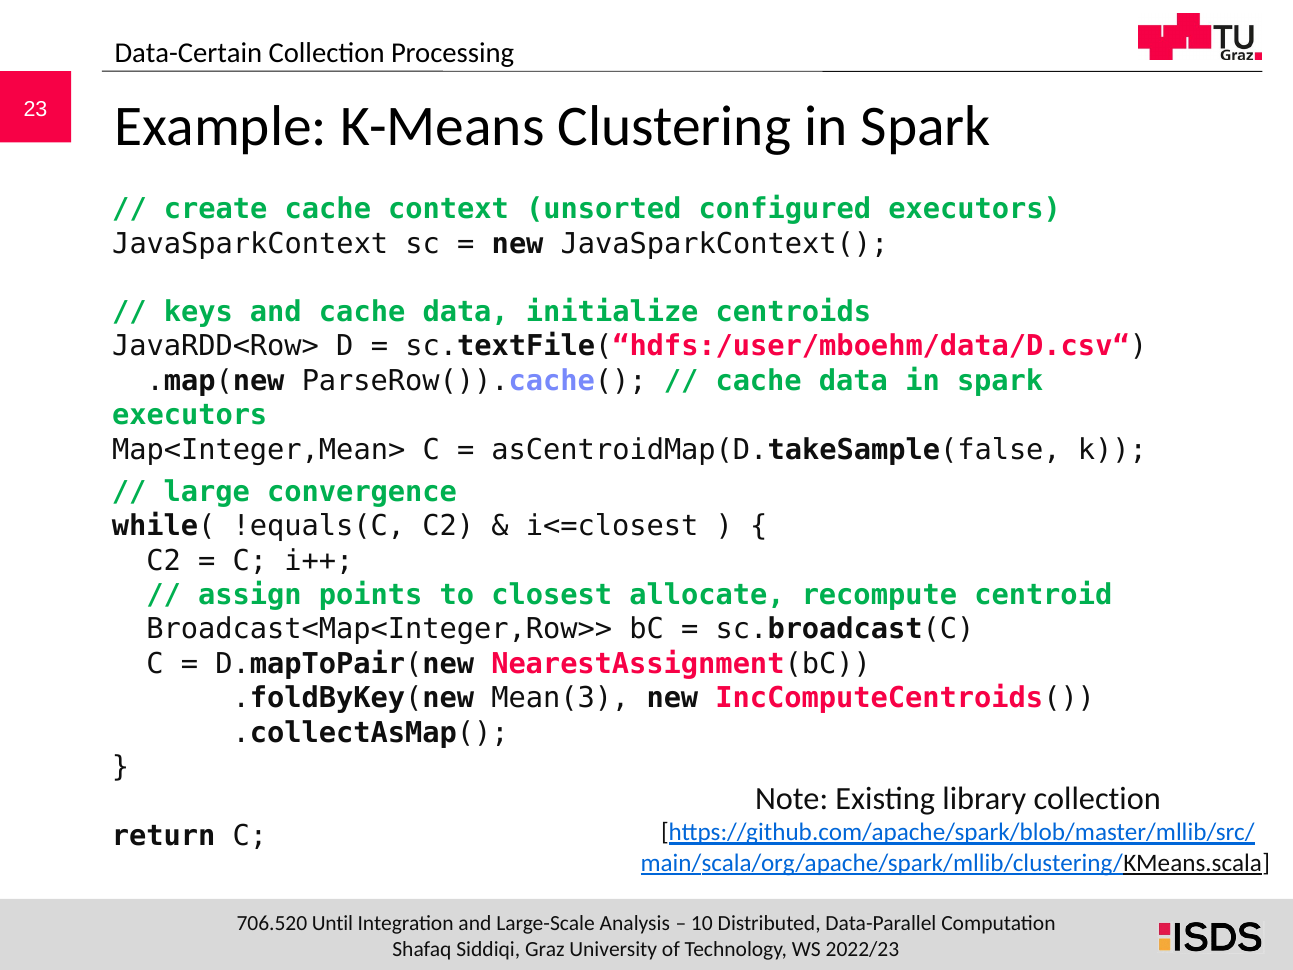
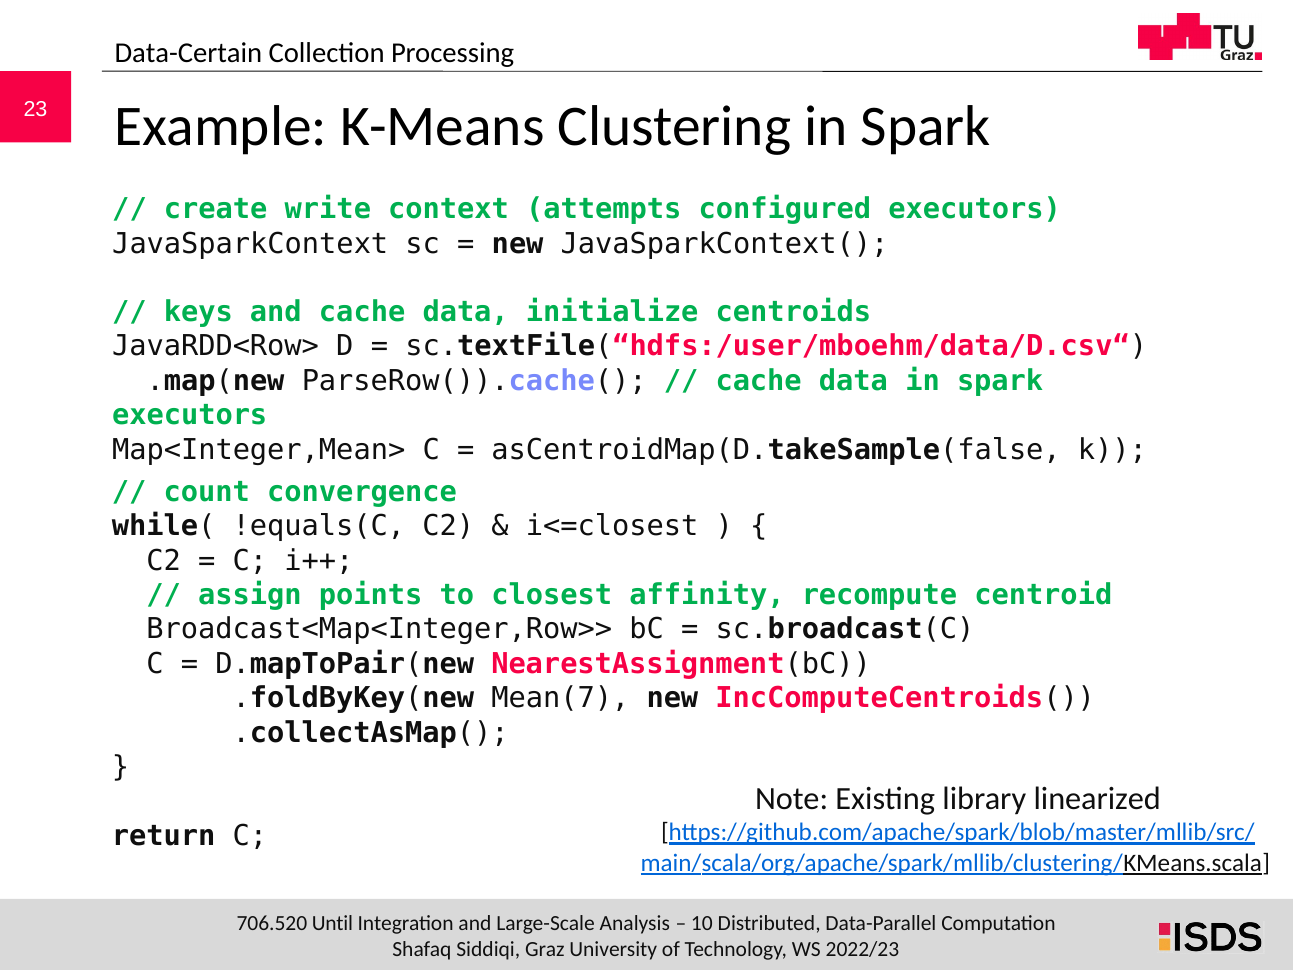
create cache: cache -> write (328, 209)
unsorted: unsorted -> attempts (604, 209)
large: large -> count (207, 491)
allocate: allocate -> affinity (707, 595)
Mean(3: Mean(3 -> Mean(7 (560, 698)
library collection: collection -> linearized (1097, 798)
